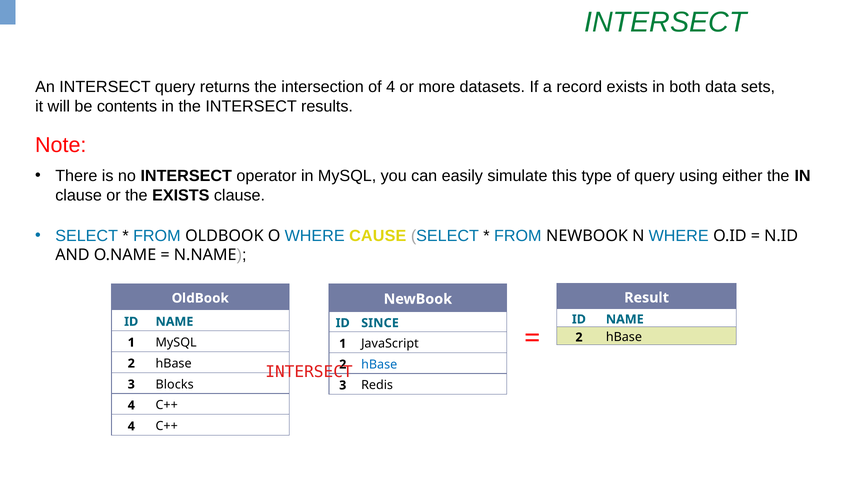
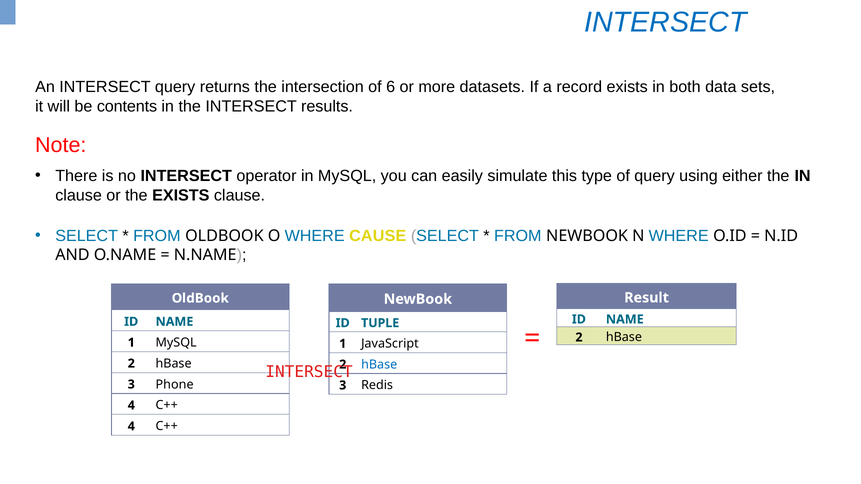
INTERSECT colour: green -> blue (665, 22)
of 4: 4 -> 6 (391, 87)
SINCE: SINCE -> TUPLE (380, 323)
Blocks: Blocks -> Phone (175, 385)
